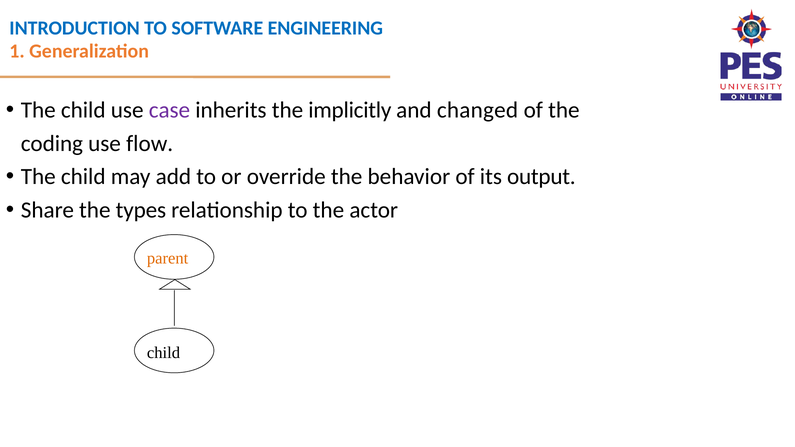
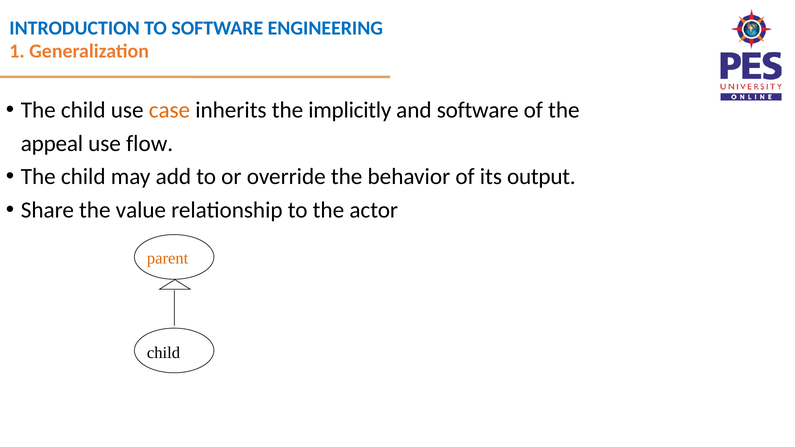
case colour: purple -> orange (169, 110)
and changed: changed -> software (478, 110)
coding: coding -> appeal (52, 143)
types: types -> value (141, 210)
